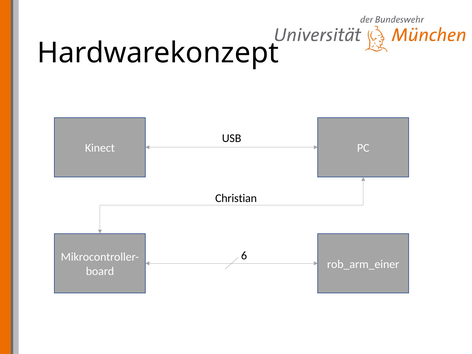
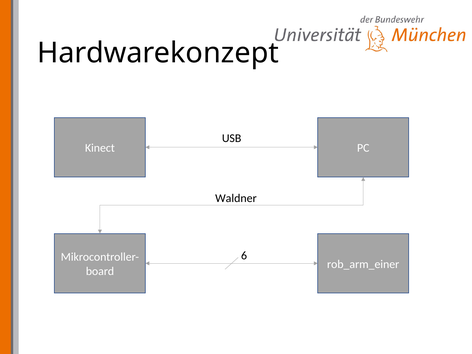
Christian: Christian -> Waldner (236, 198)
